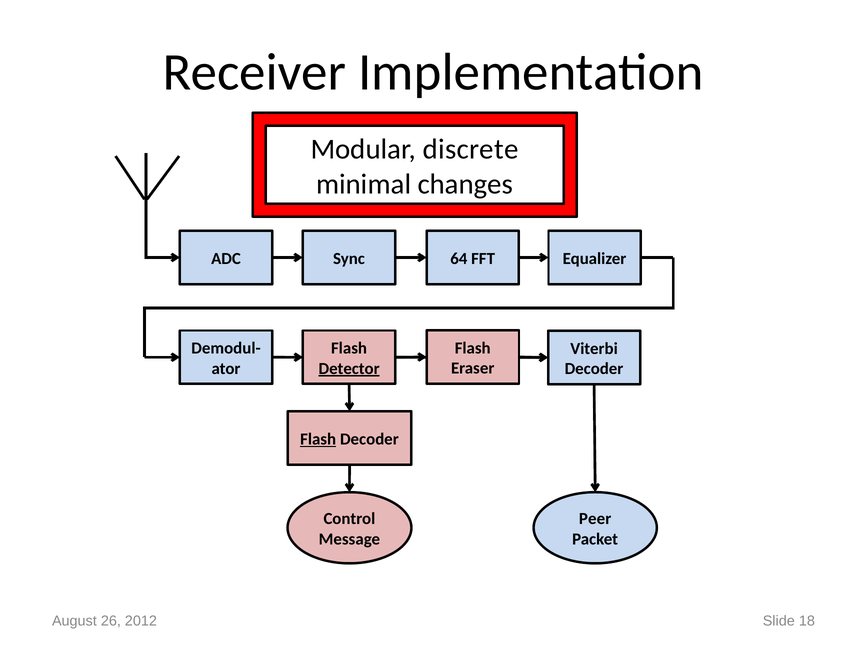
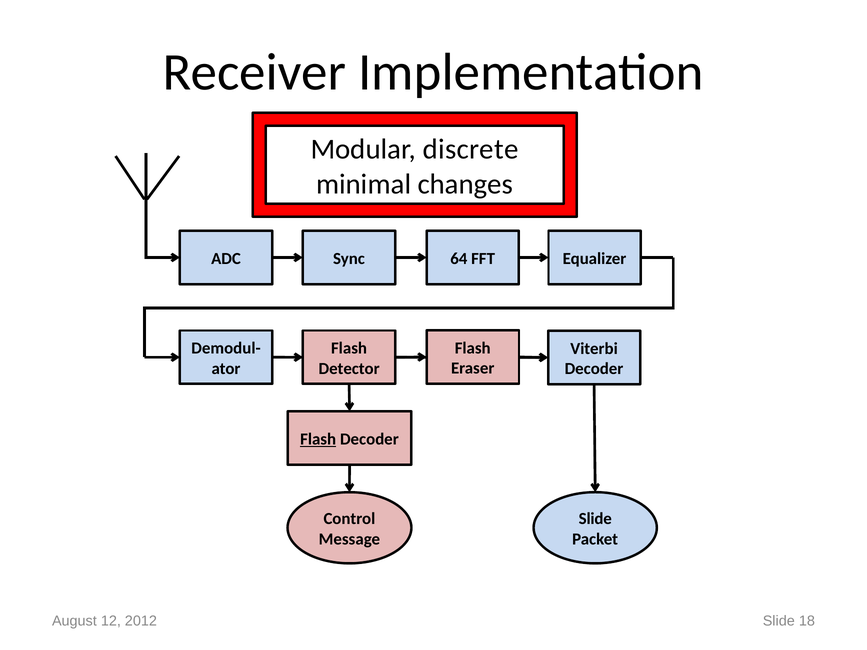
Detector underline: present -> none (349, 369)
Peer: Peer -> Slide (595, 519)
26: 26 -> 12 (111, 621)
